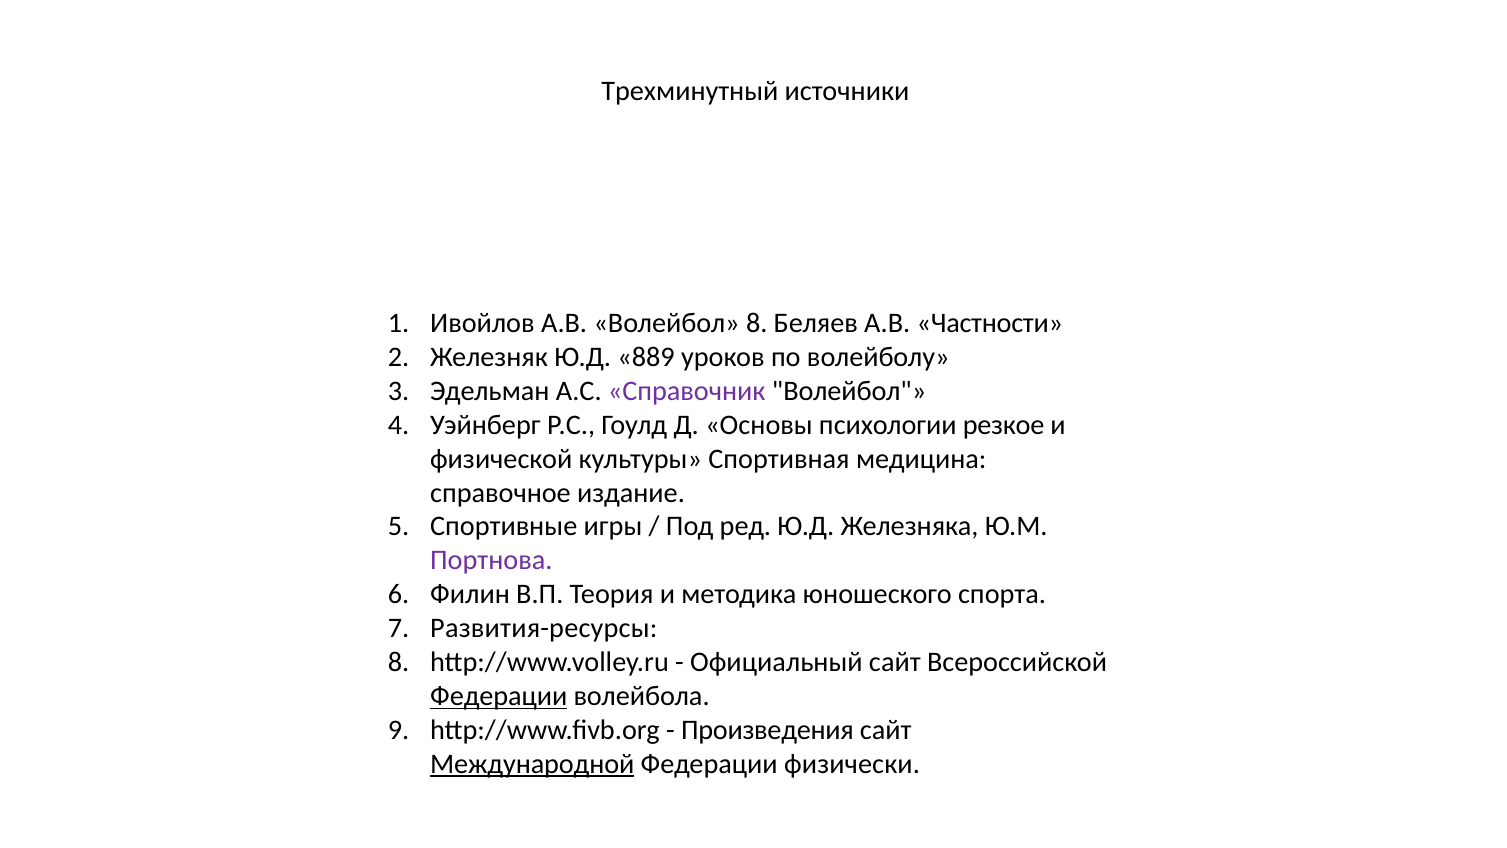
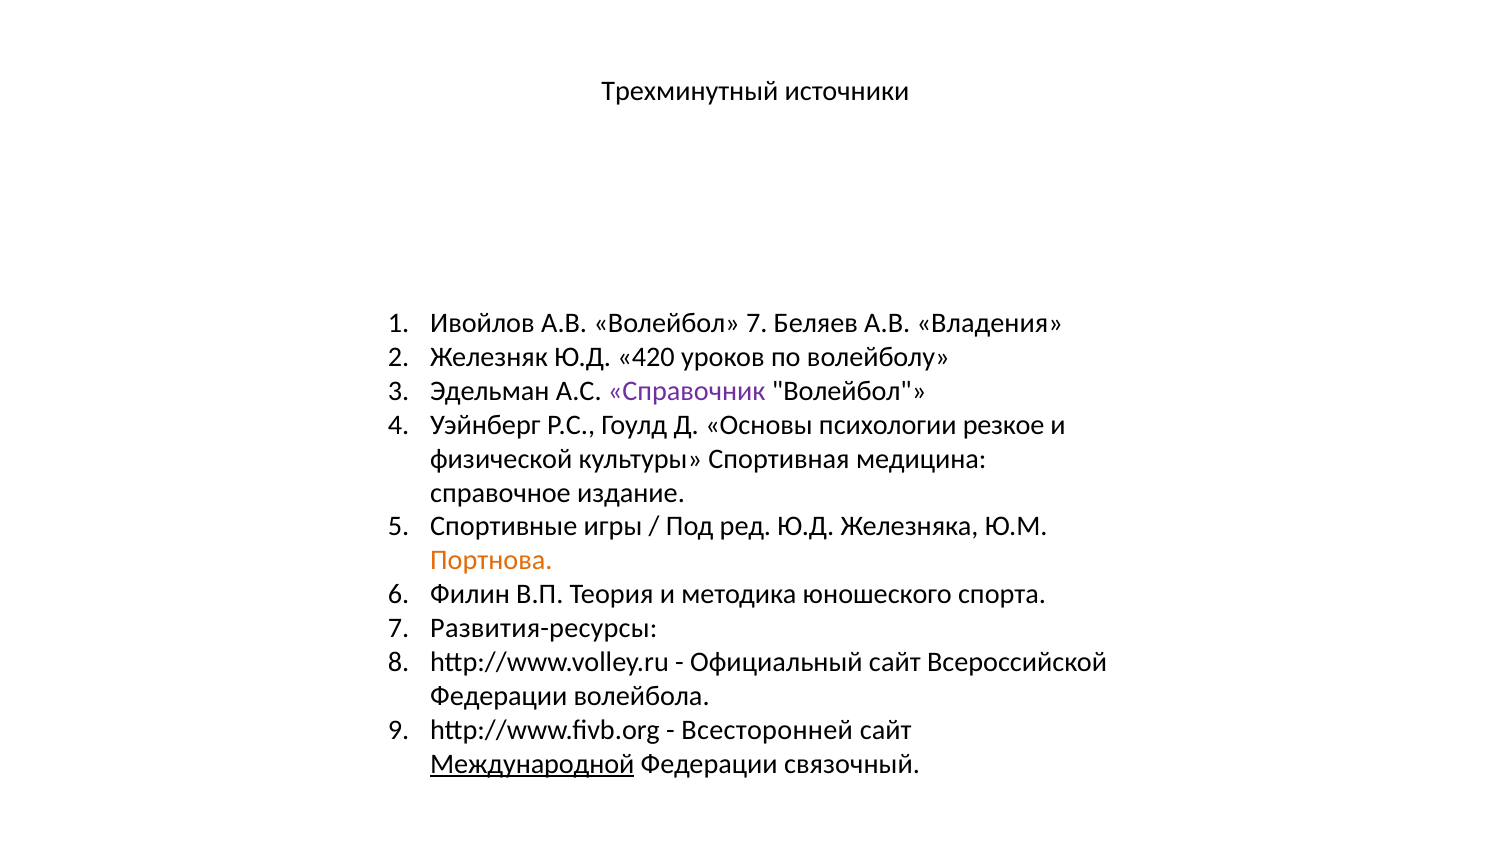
Волейбол 8: 8 -> 7 (757, 323)
Частности: Частности -> Владения (990, 323)
889: 889 -> 420 (646, 357)
Портнова colour: purple -> orange (491, 560)
Федерации underline: present -> none (499, 696)
Произведения: Произведения -> Всесторонней (767, 730)
физически: физически -> связочный (852, 764)
